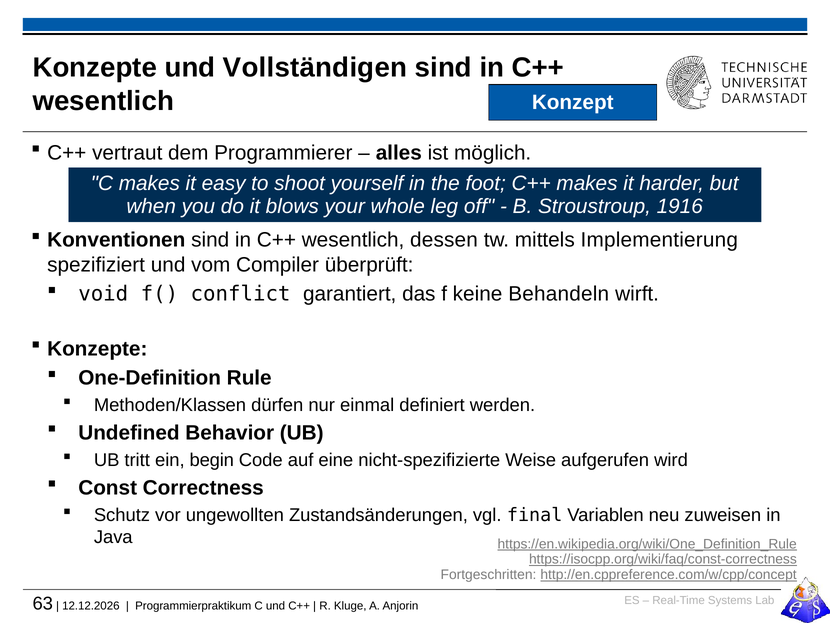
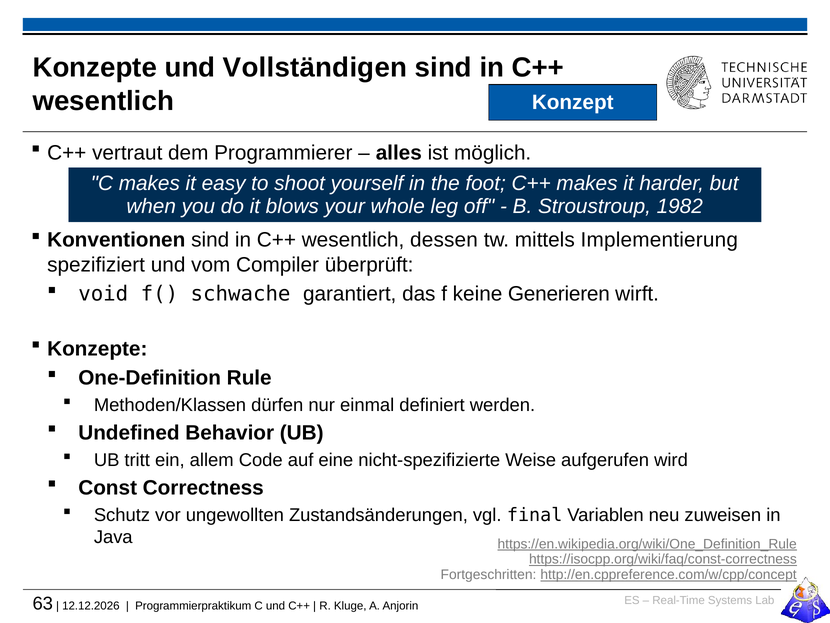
1916: 1916 -> 1982 (680, 206)
conflict: conflict -> schwache (241, 294)
Behandeln: Behandeln -> Generieren (559, 294)
begin: begin -> allem (212, 460)
